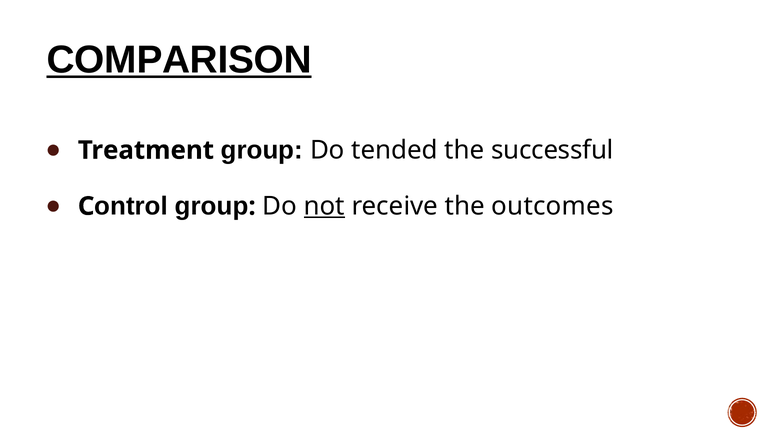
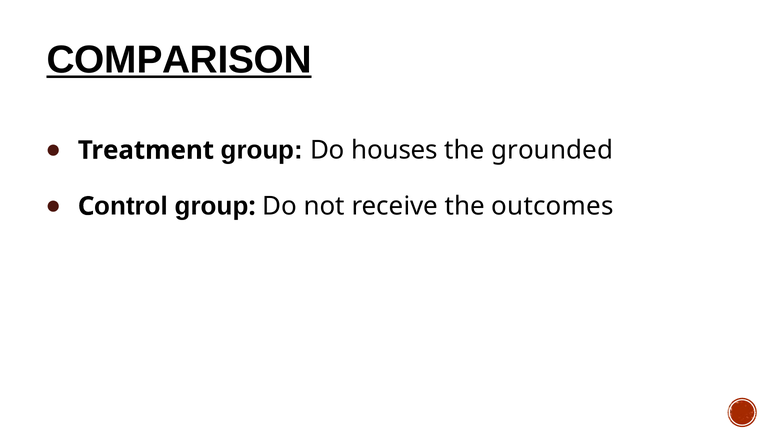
tended: tended -> houses (395, 150)
successful: successful -> grounded (552, 150)
not underline: present -> none (324, 206)
